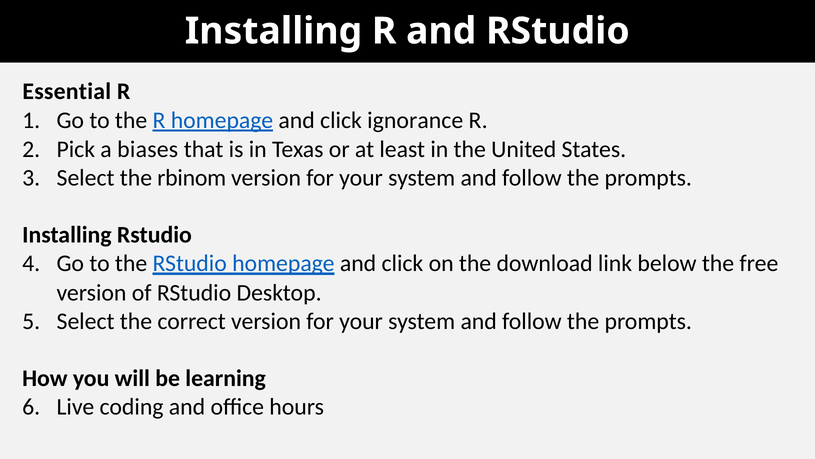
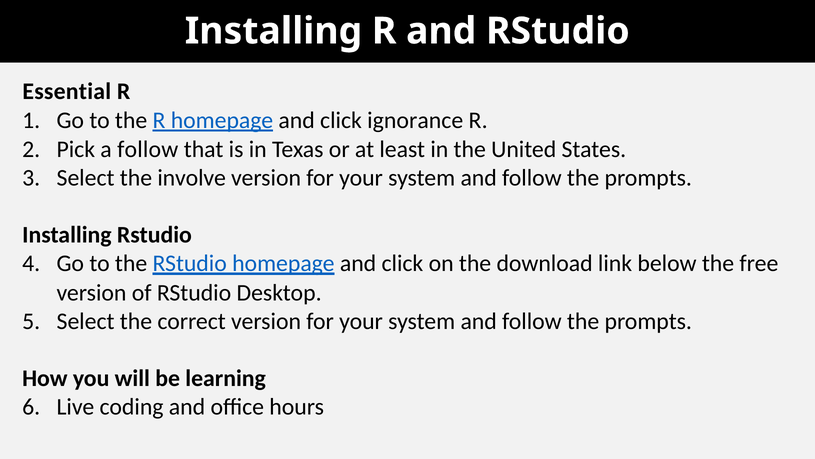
a biases: biases -> follow (148, 149)
rbinom: rbinom -> involve (192, 178)
